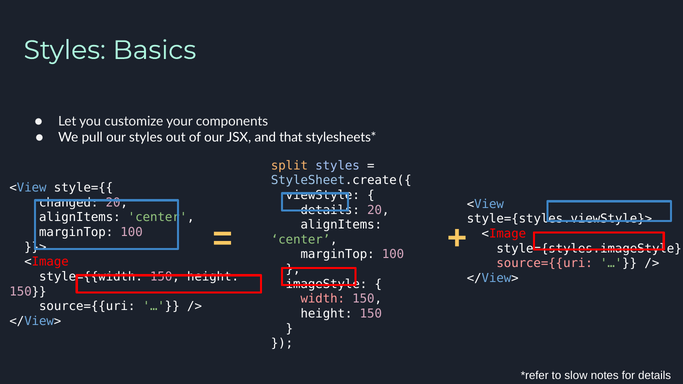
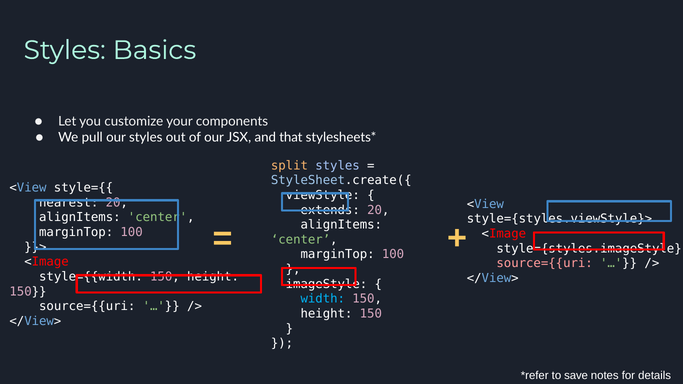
changed: changed -> nearest (69, 203)
details: details -> extends (330, 210)
width colour: pink -> light blue (323, 299)
slow: slow -> save (576, 376)
